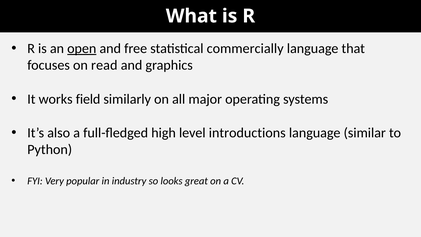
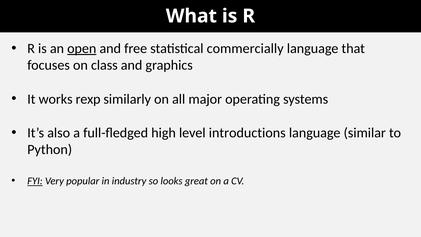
read: read -> class (104, 65)
field: field -> rexp (88, 99)
FYI underline: none -> present (35, 181)
